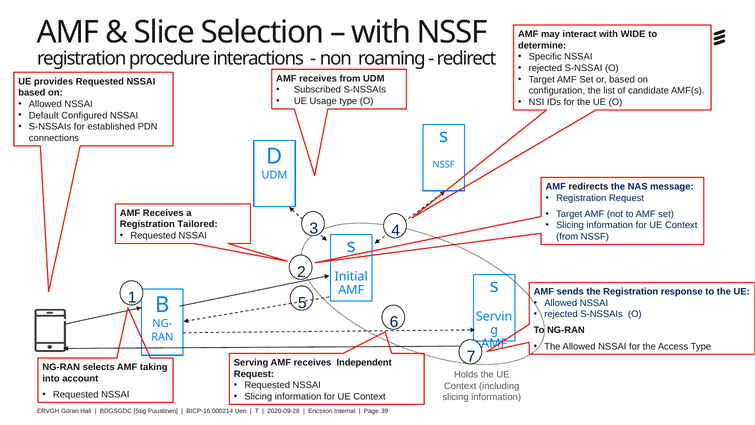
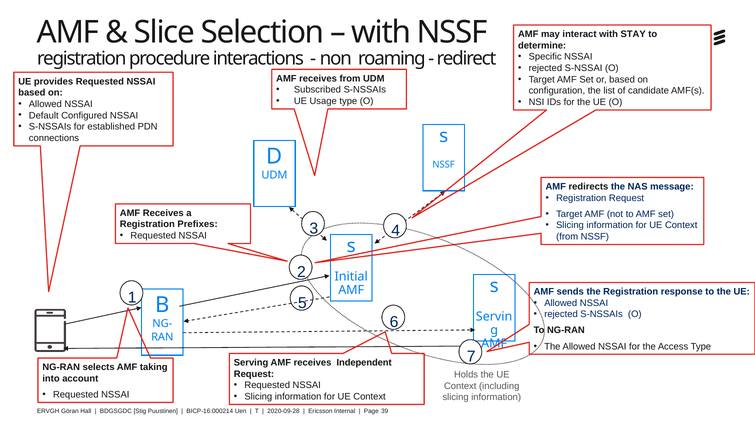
WIDE: WIDE -> STAY (633, 34)
Tailored: Tailored -> Prefixes (198, 224)
